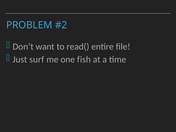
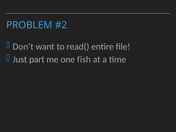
surf: surf -> part (37, 59)
